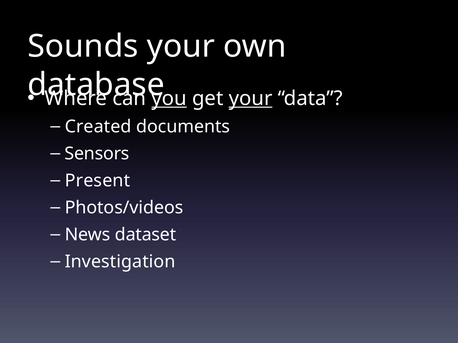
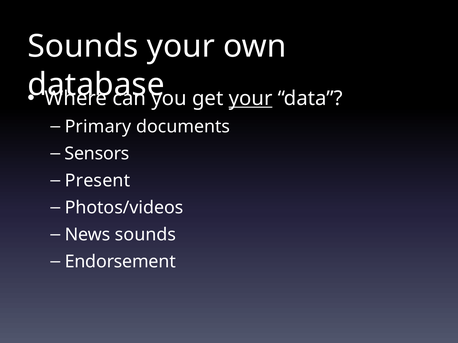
you underline: present -> none (169, 99)
Created: Created -> Primary (98, 127)
News dataset: dataset -> sounds (145, 235)
Investigation: Investigation -> Endorsement (120, 262)
